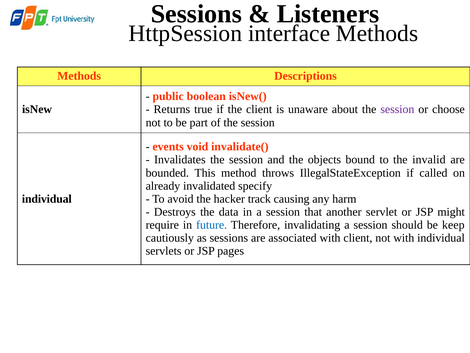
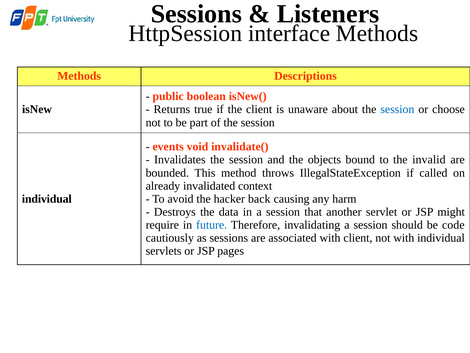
session colour: purple -> blue (397, 109)
specify: specify -> context (255, 186)
track: track -> back (259, 199)
keep: keep -> code (453, 225)
